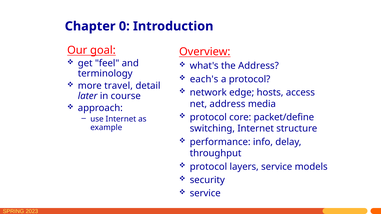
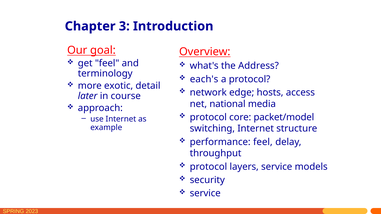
0: 0 -> 3 (124, 26)
travel: travel -> exotic (119, 86)
net address: address -> national (228, 104)
packet/define: packet/define -> packet/model (284, 117)
performance info: info -> feel (263, 142)
